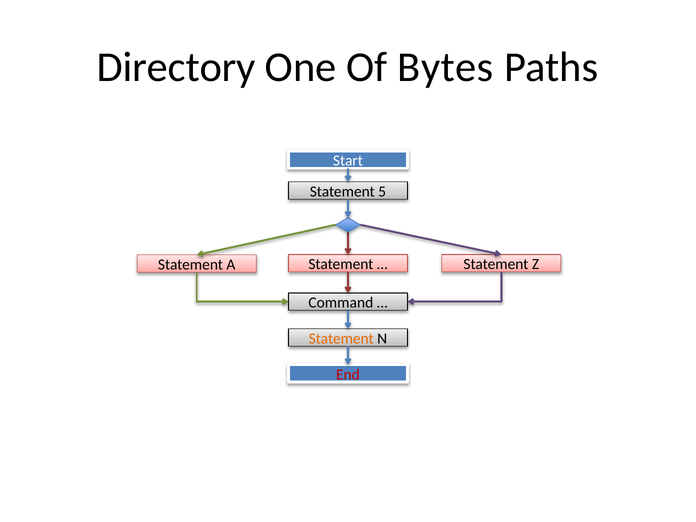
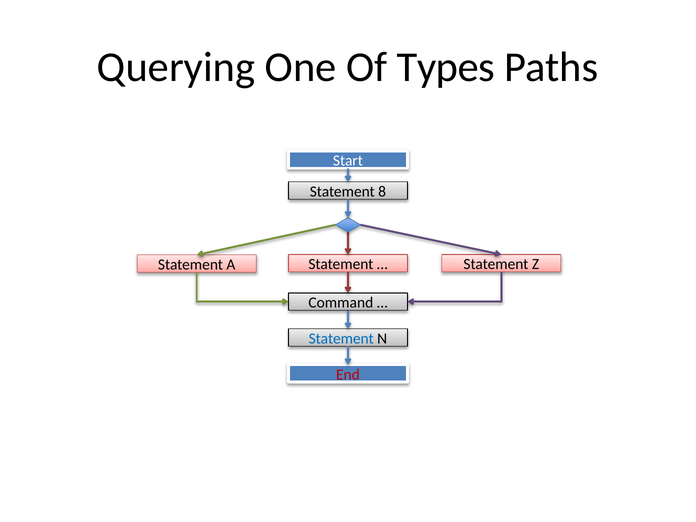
Directory: Directory -> Querying (176, 67)
Bytes: Bytes -> Types (446, 67)
5: 5 -> 8 (382, 192)
Statement colour: orange -> blue (341, 339)
